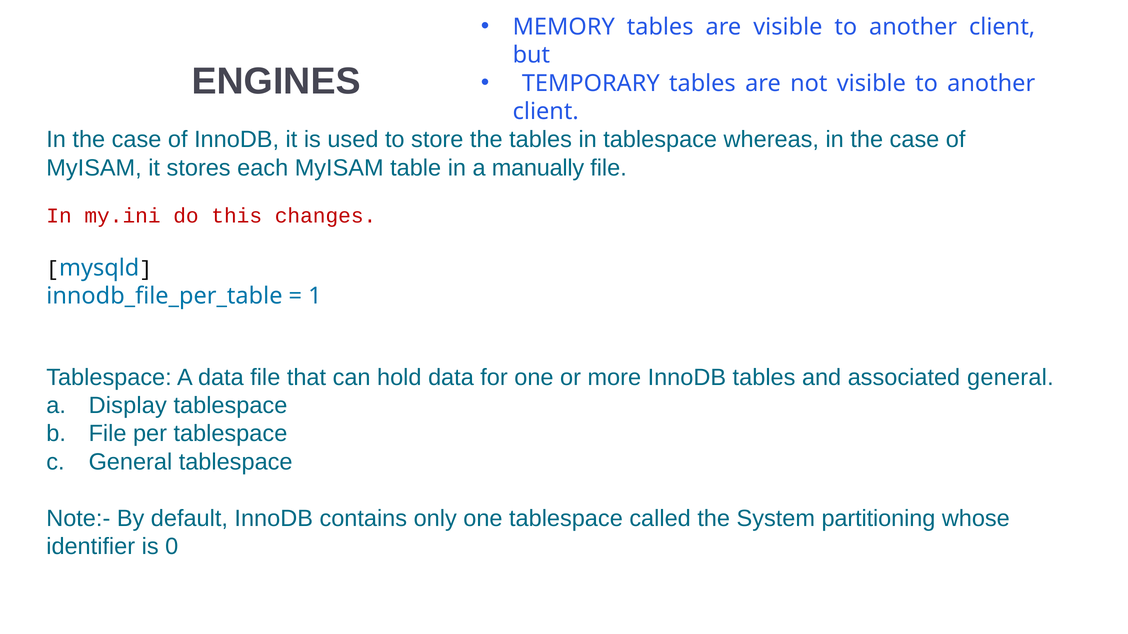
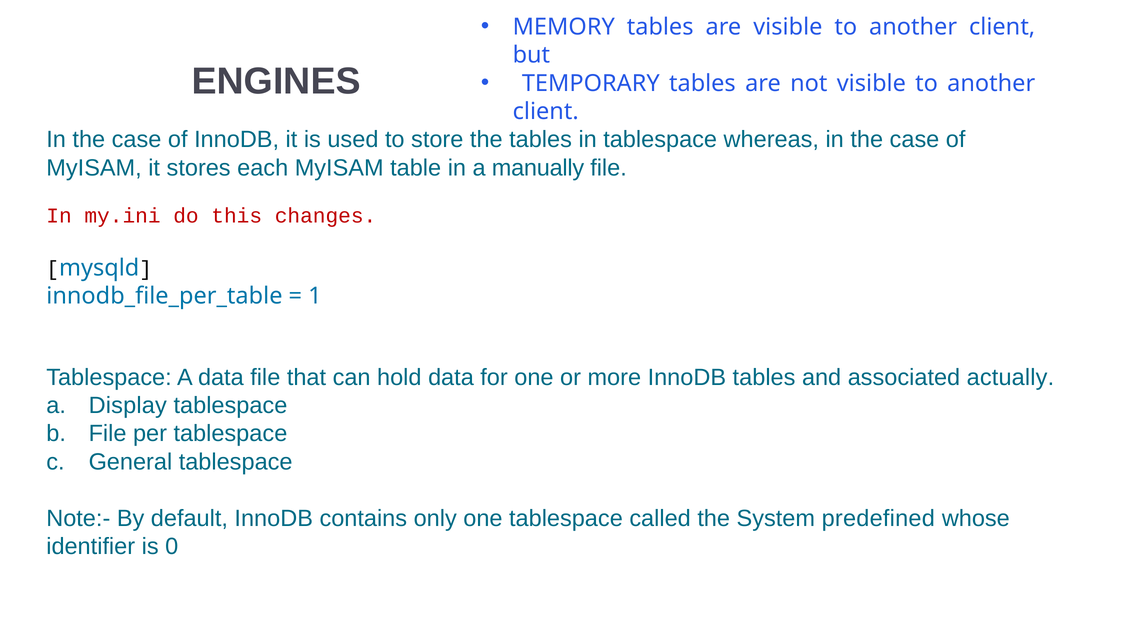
associated general: general -> actually (1010, 378)
partitioning: partitioning -> predefined (878, 519)
